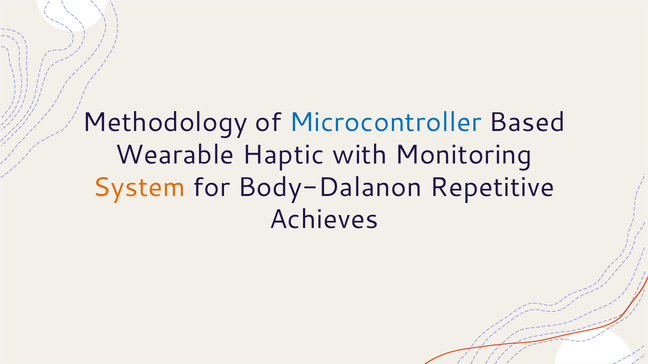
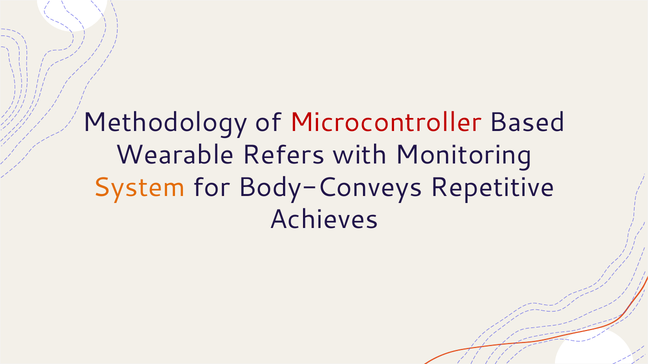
Microcontroller colour: blue -> red (385, 123)
Haptic: Haptic -> Refers (283, 155)
Body-Dalanon: Body-Dalanon -> Body-Conveys (330, 187)
